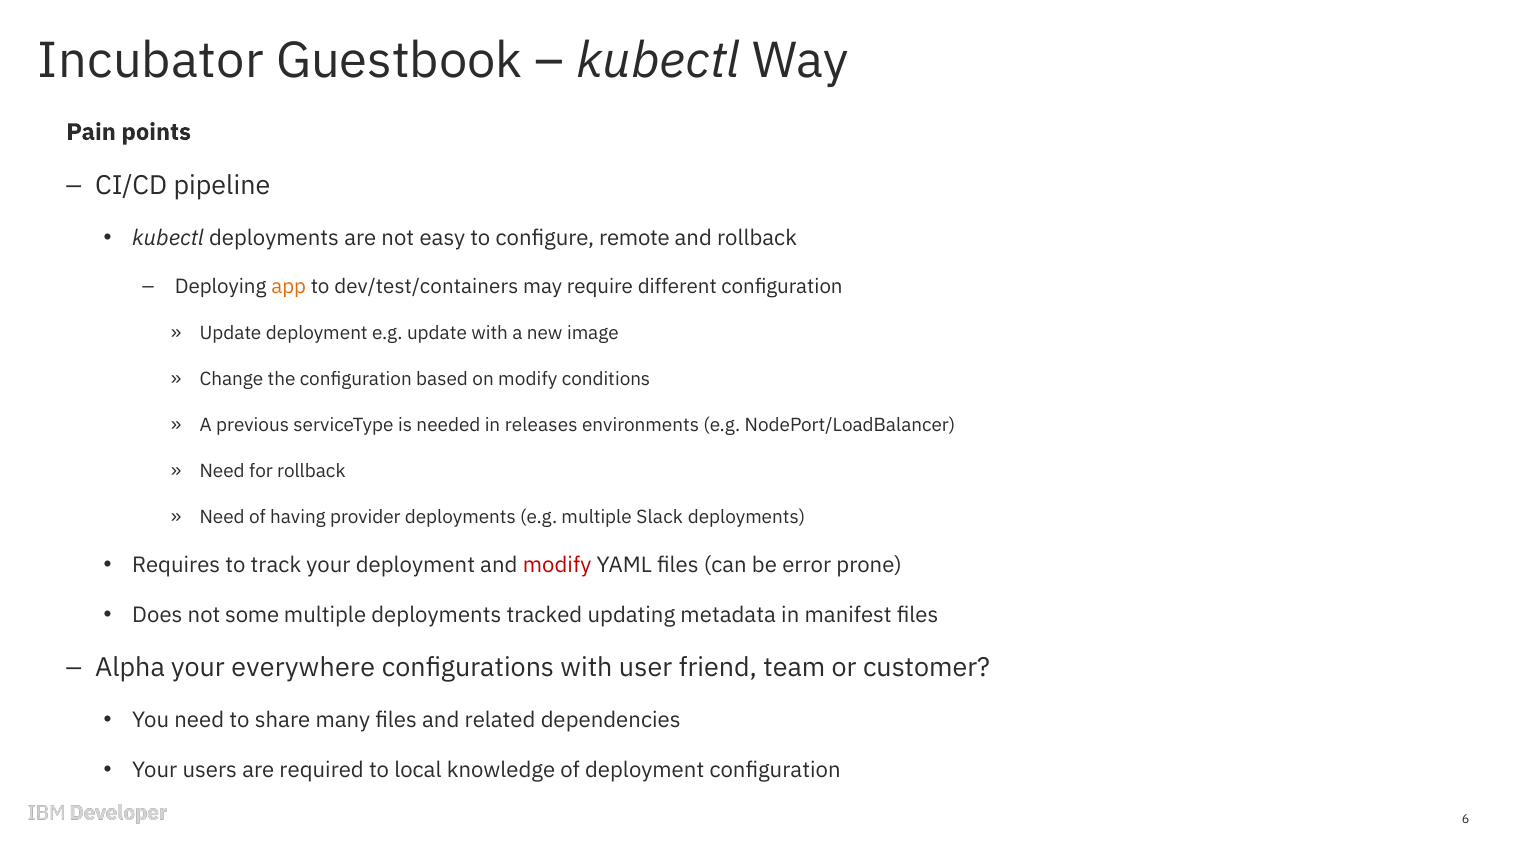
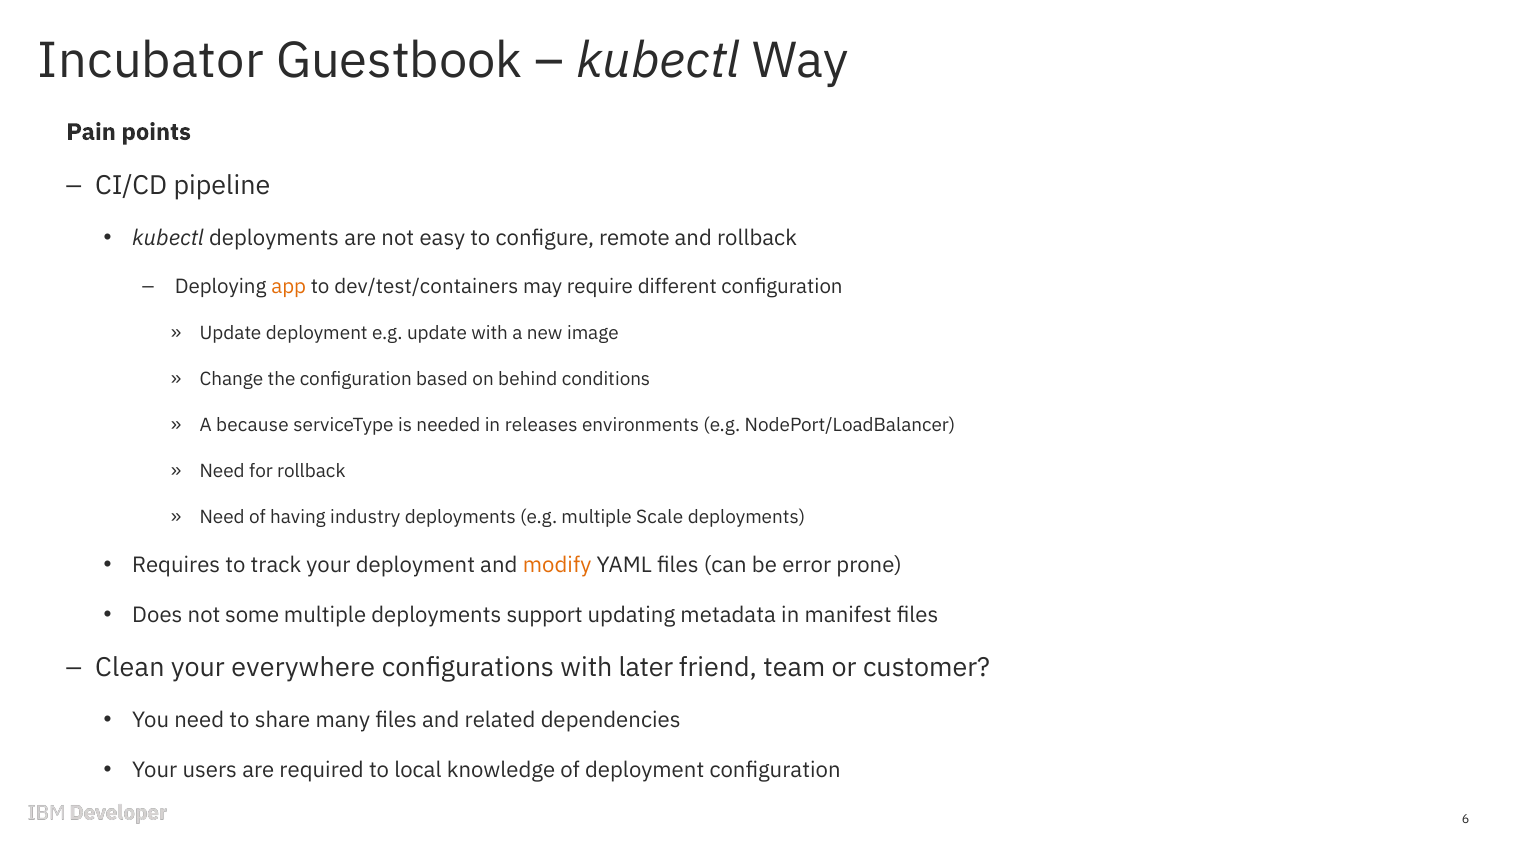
on modify: modify -> behind (528, 380)
previous: previous -> because (252, 426)
provider: provider -> industry (365, 517)
Slack: Slack -> Scale (660, 517)
modify colour: red -> orange (557, 566)
tracked: tracked -> support (545, 615)
Alpha: Alpha -> Clean (130, 668)
user: user -> later (646, 668)
